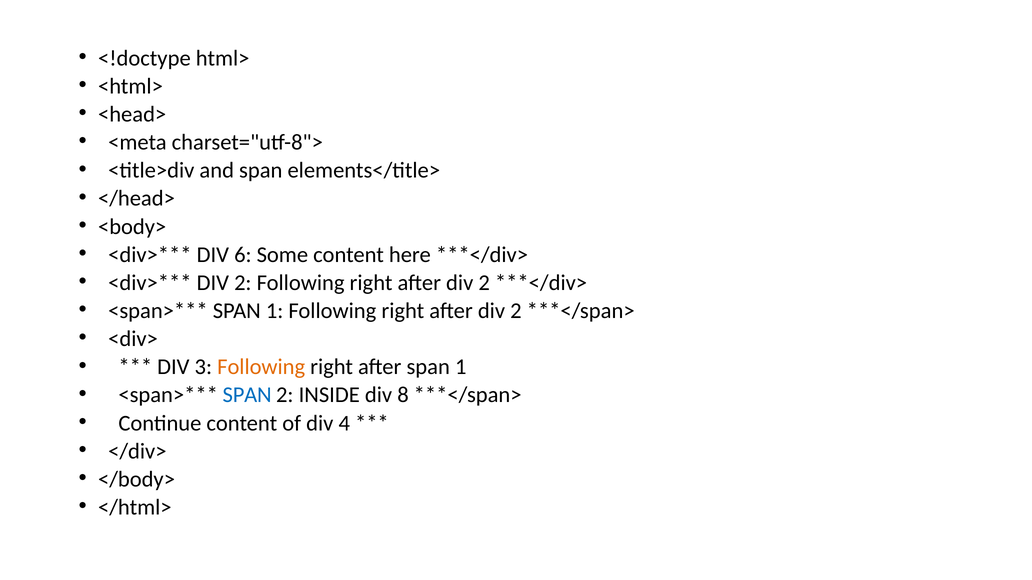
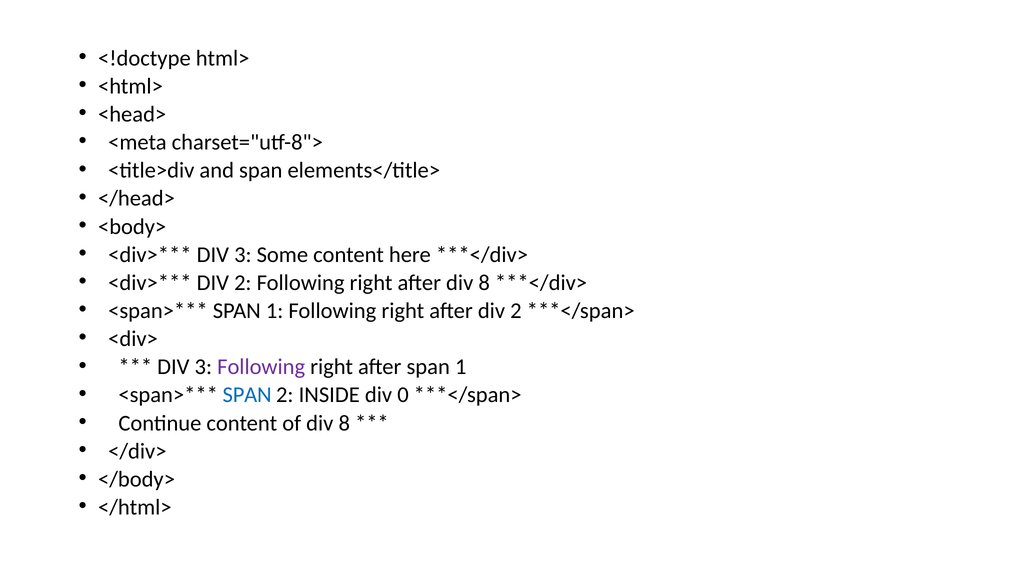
6: 6 -> 3 (243, 255)
2: 2 -> 8 (484, 283)
Following colour: orange -> purple (261, 367)
8: 8 -> 0 (403, 395)
of div 4: 4 -> 8 (344, 423)
